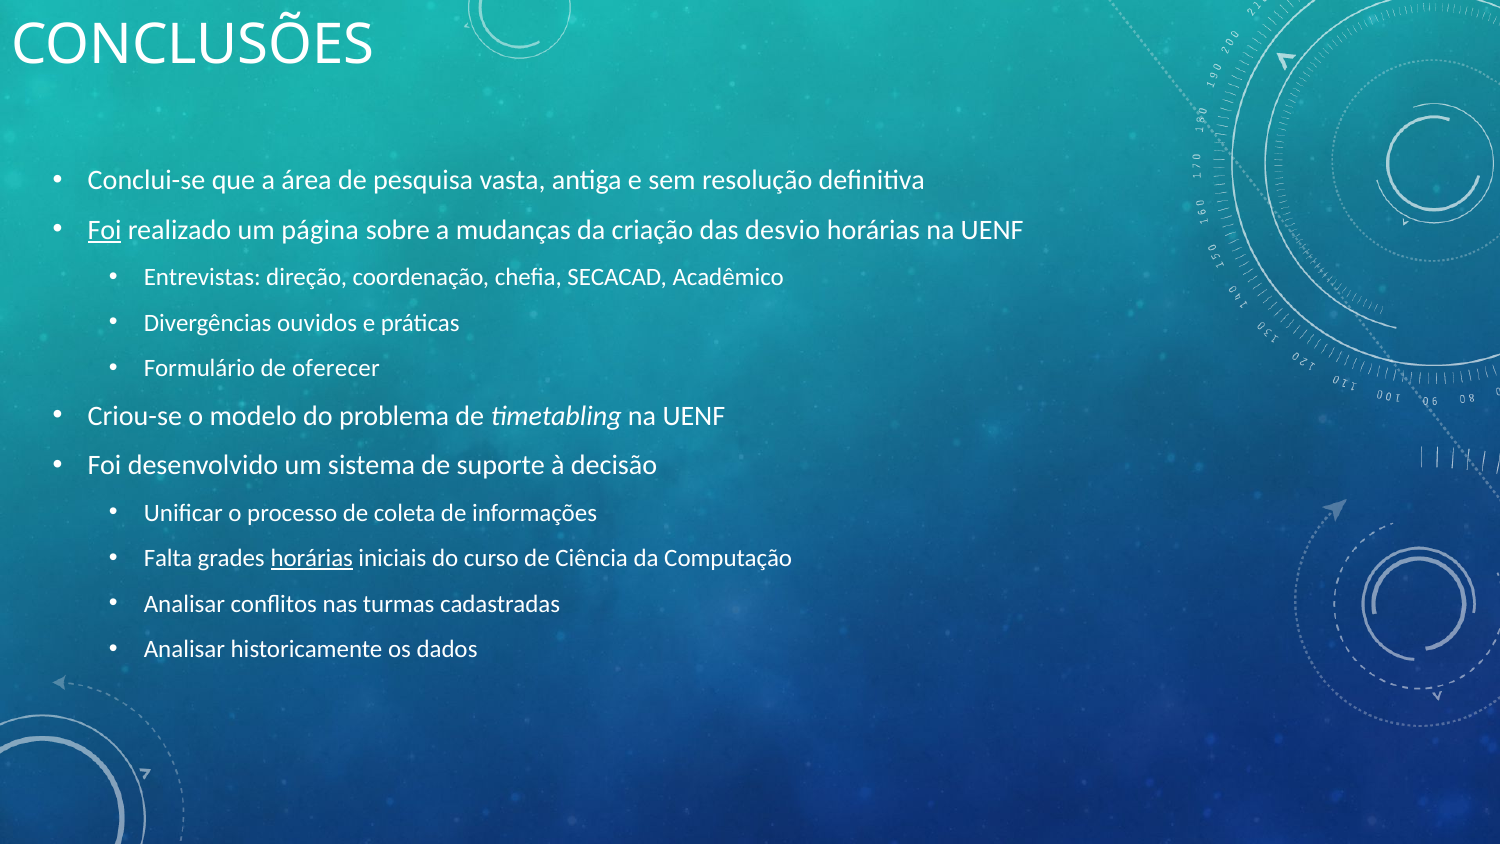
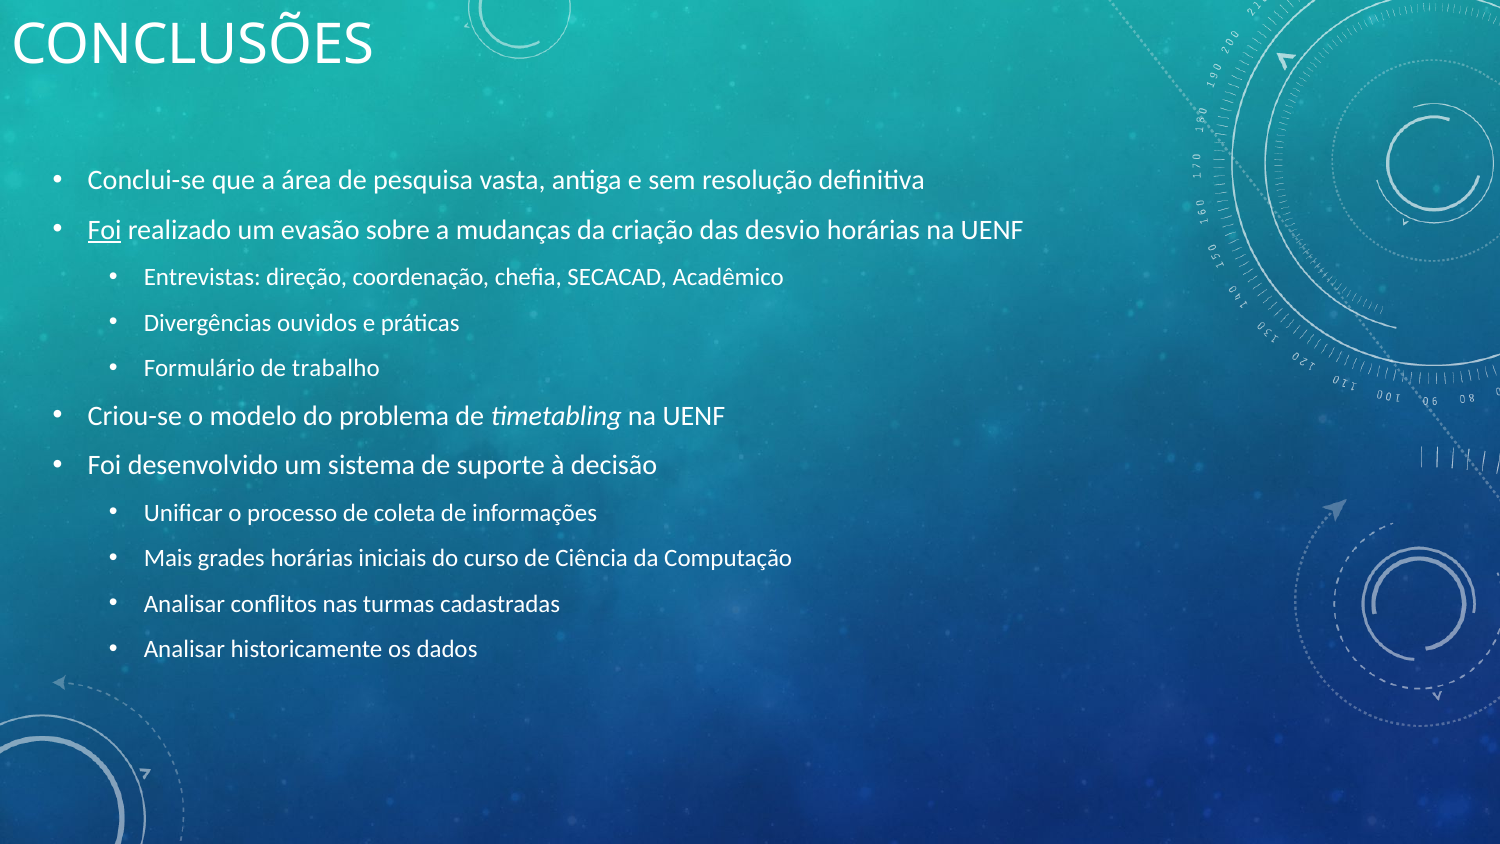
página: página -> evasão (320, 230)
oferecer: oferecer -> trabalho (336, 368)
Falta: Falta -> Mais (168, 558)
horárias underline: present -> none (312, 558)
